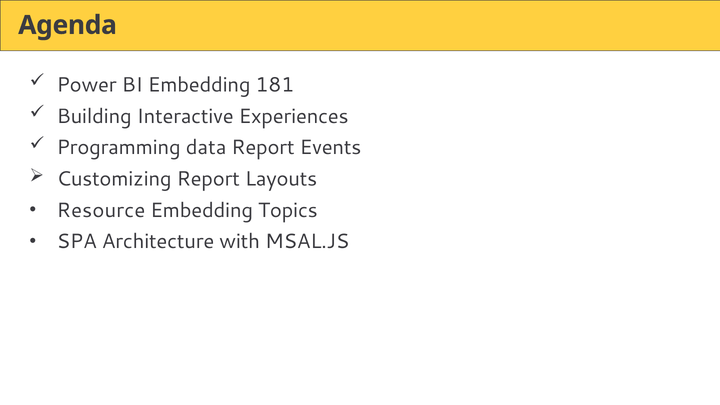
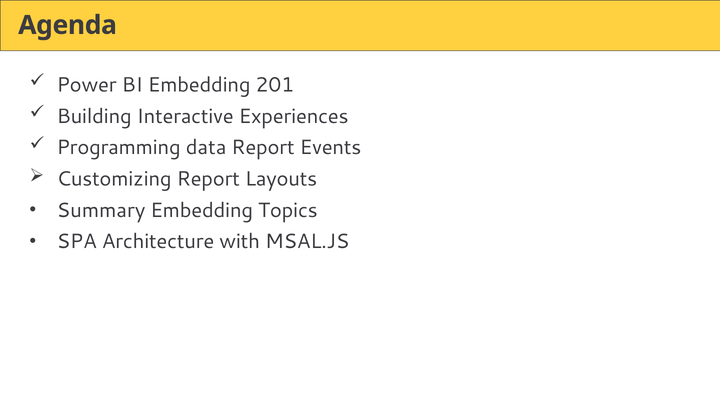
181: 181 -> 201 (275, 85)
Resource: Resource -> Summary (101, 210)
